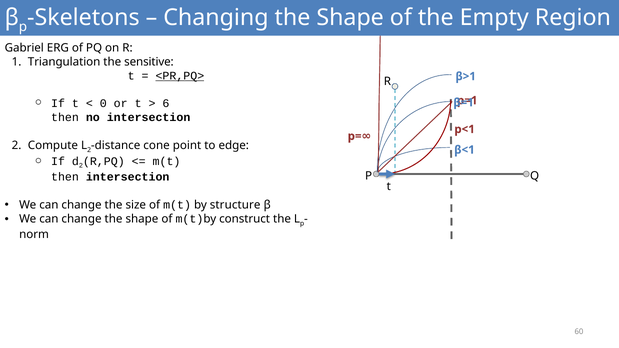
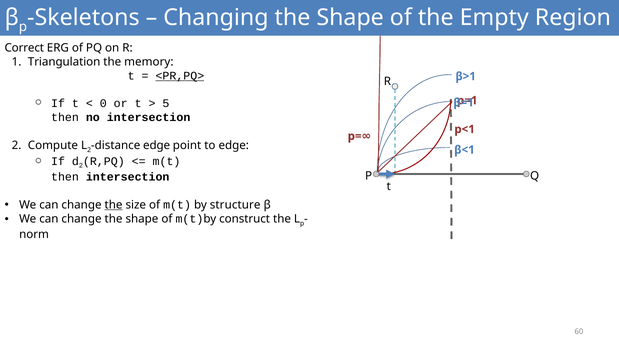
Gabriel: Gabriel -> Correct (24, 48)
sensitive: sensitive -> memory (149, 62)
6: 6 -> 5 (166, 104)
cone: cone -> edge (157, 145)
the underline: none -> present (114, 205)
